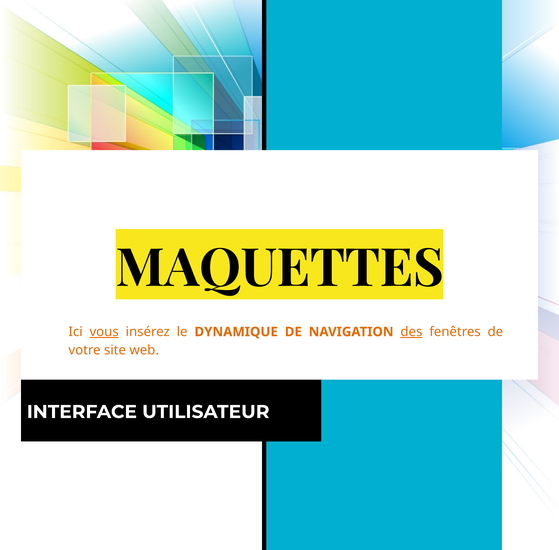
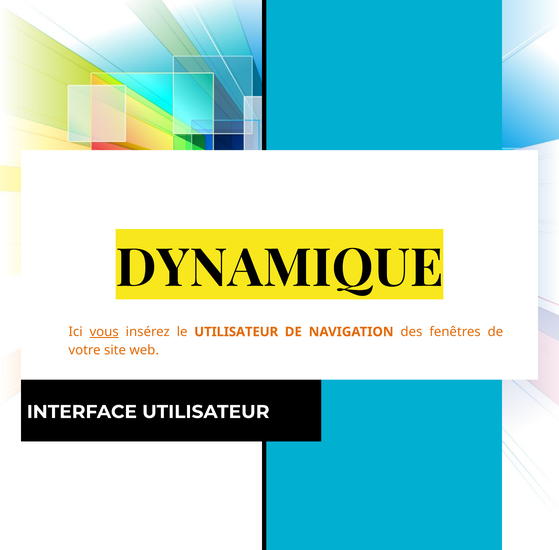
MAQUETTES: MAQUETTES -> DYNAMIQUE (279, 269)
le DYNAMIQUE: DYNAMIQUE -> UTILISATEUR (236, 332)
des underline: present -> none (411, 332)
